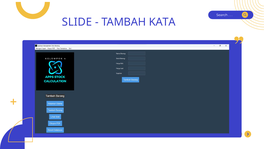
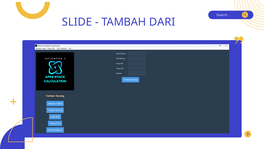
KATA: KATA -> DARI (162, 22)
